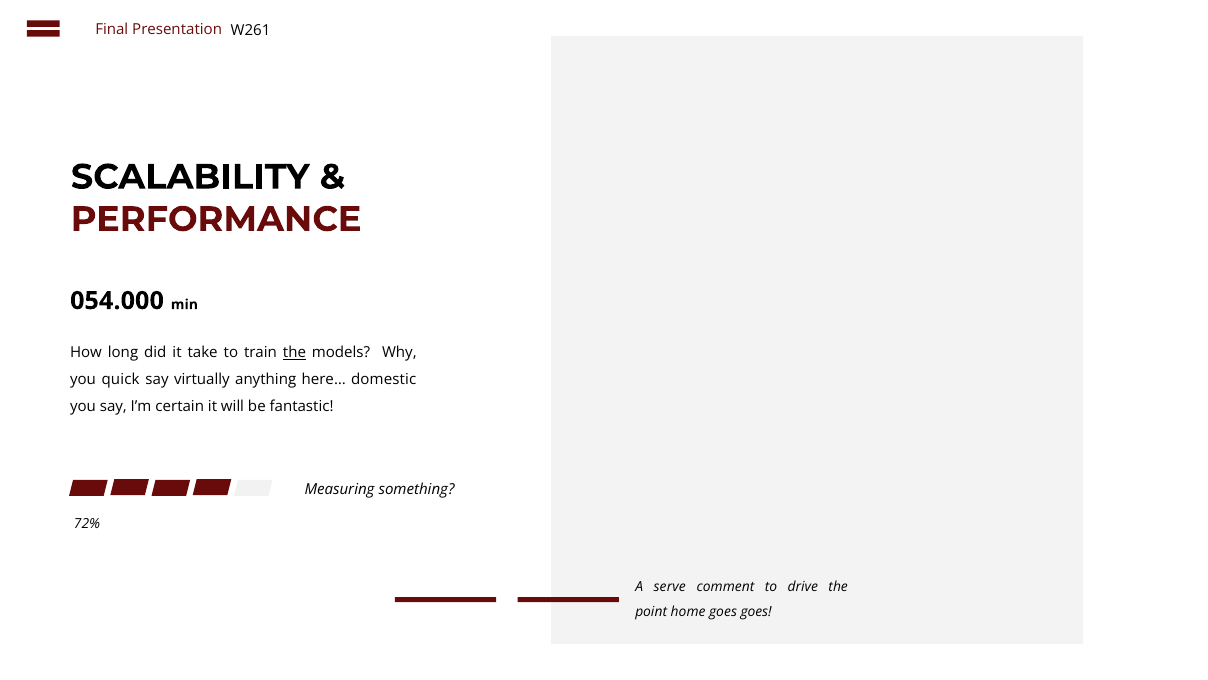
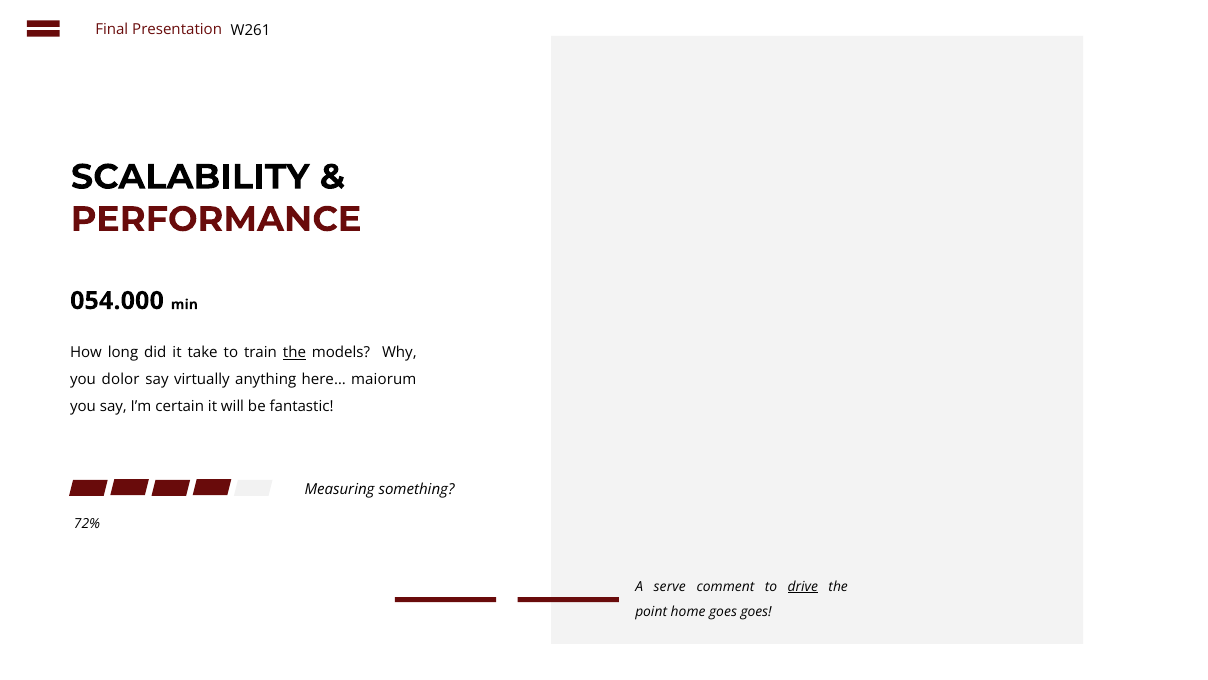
quick: quick -> dolor (121, 379)
domestic: domestic -> maiorum (384, 379)
drive underline: none -> present (803, 586)
